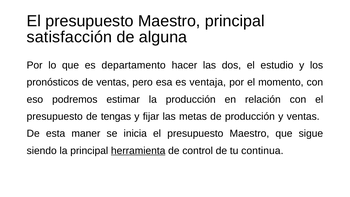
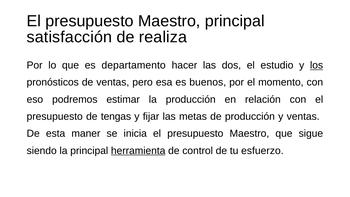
alguna: alguna -> realiza (163, 37)
los underline: none -> present (317, 65)
ventaja: ventaja -> buenos (208, 82)
continua: continua -> esfuerzo (262, 151)
